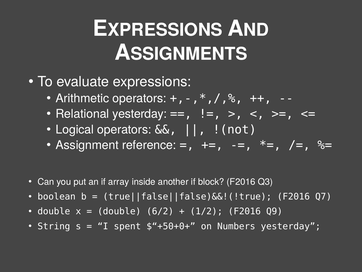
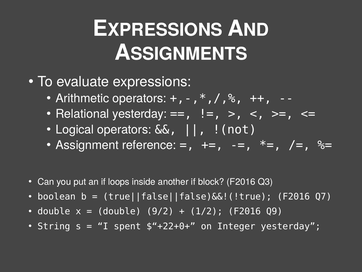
array: array -> loops (119, 181)
6/2: 6/2 -> 9/2 (160, 211)
$“+50+0+: $“+50+0+ -> $“+22+0+ (171, 226)
Numbers: Numbers -> Integer (236, 226)
